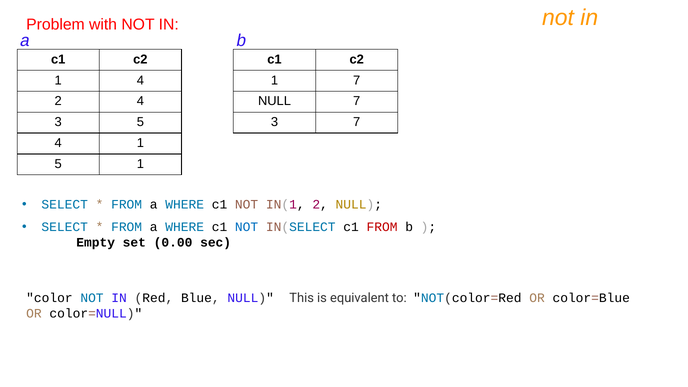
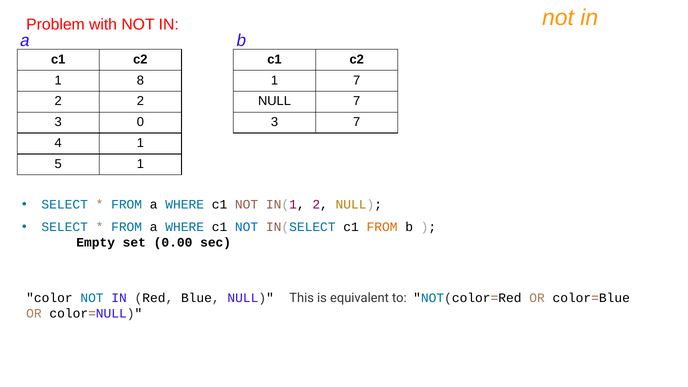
1 4: 4 -> 8 (140, 80)
2 4: 4 -> 2 (140, 101)
3 5: 5 -> 0 (140, 122)
FROM colour: red -> orange (382, 227)
